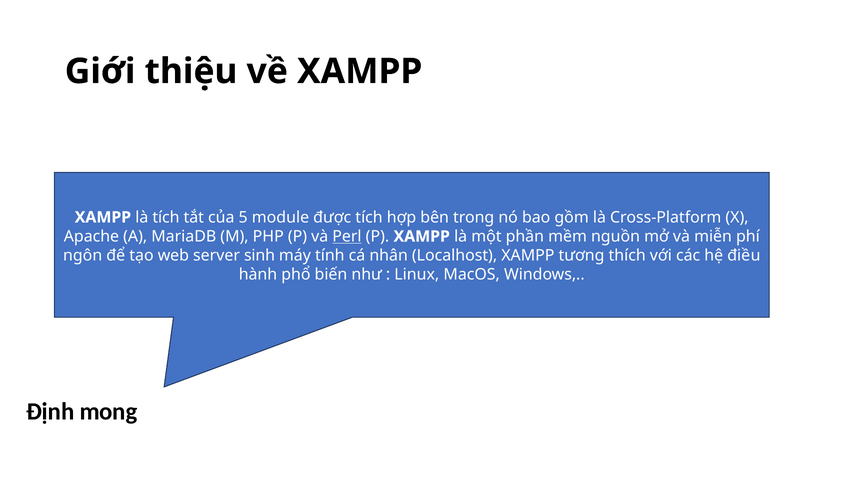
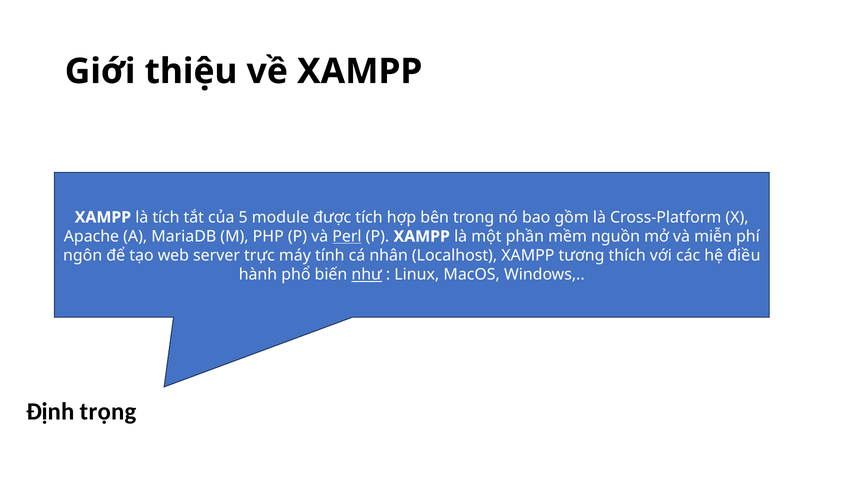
sinh: sinh -> trực (259, 255)
như underline: none -> present (367, 274)
mong: mong -> trọng (108, 411)
